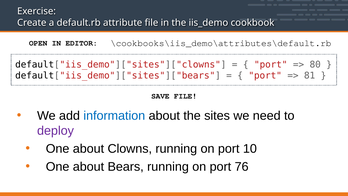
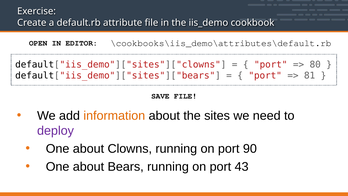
information colour: blue -> orange (114, 115)
10: 10 -> 90 (250, 148)
76: 76 -> 43 (242, 166)
